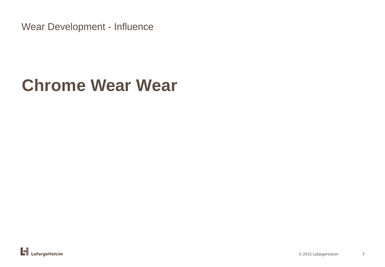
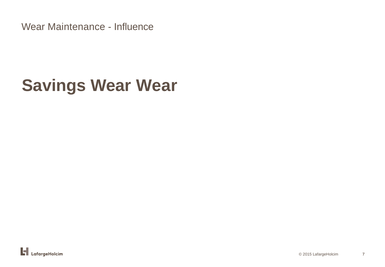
Development: Development -> Maintenance (76, 27)
Chrome: Chrome -> Savings (54, 85)
